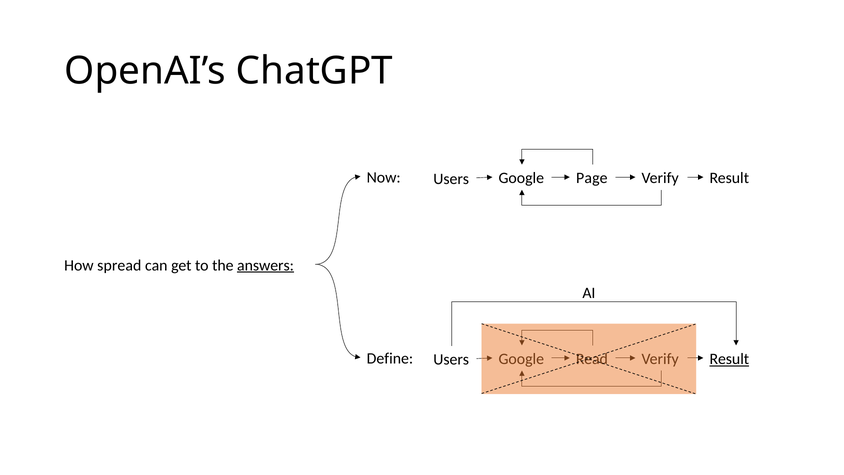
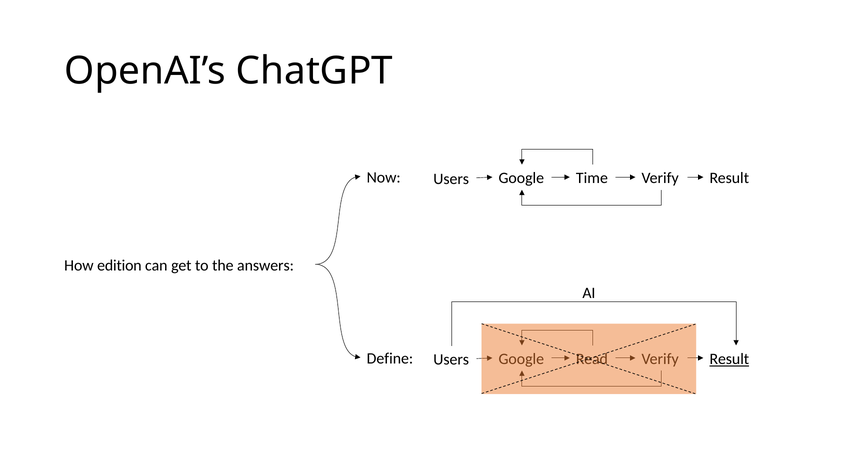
Page: Page -> Time (592, 178)
spread: spread -> edition (119, 265)
answers underline: present -> none (266, 265)
